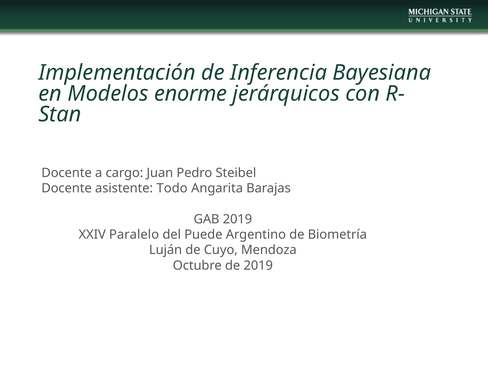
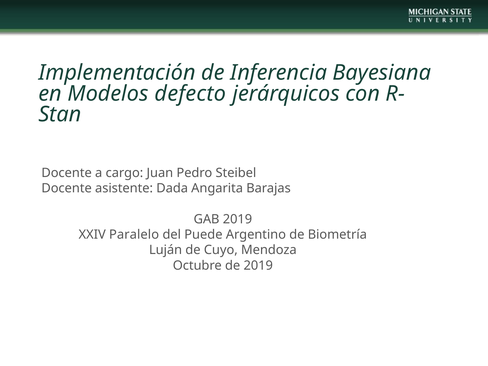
enorme: enorme -> defecto (190, 94)
Todo: Todo -> Dada (172, 188)
